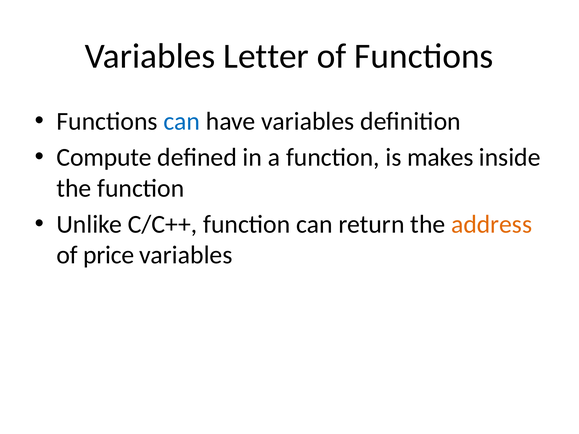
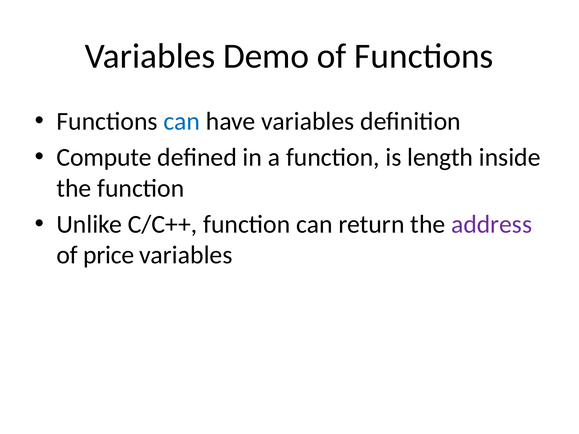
Letter: Letter -> Demo (266, 56)
makes: makes -> length (440, 158)
address colour: orange -> purple (492, 224)
